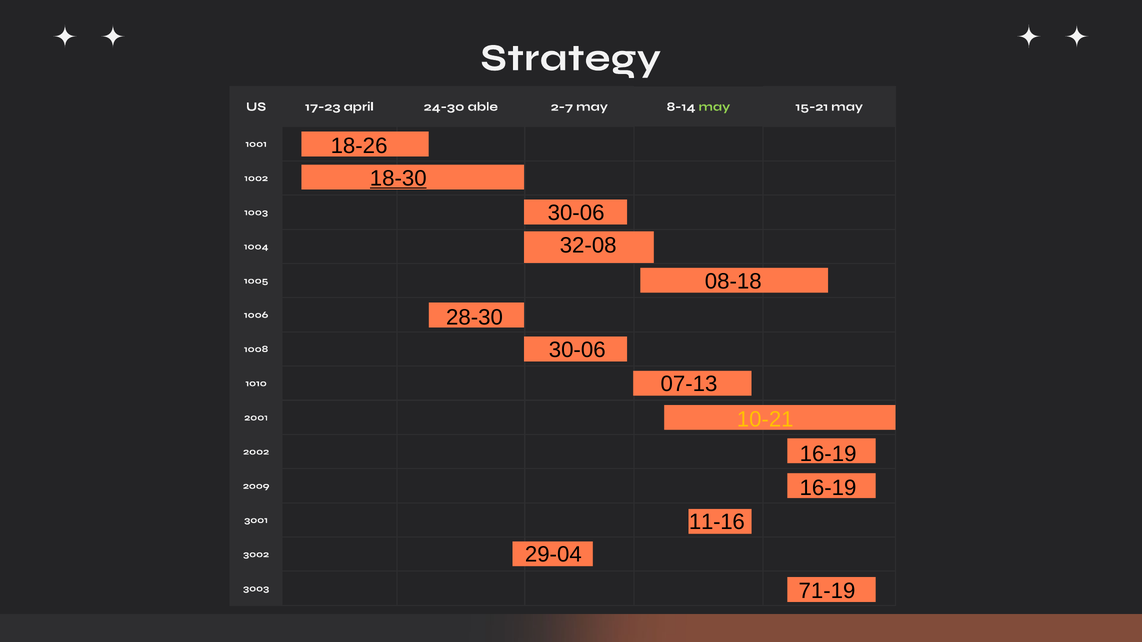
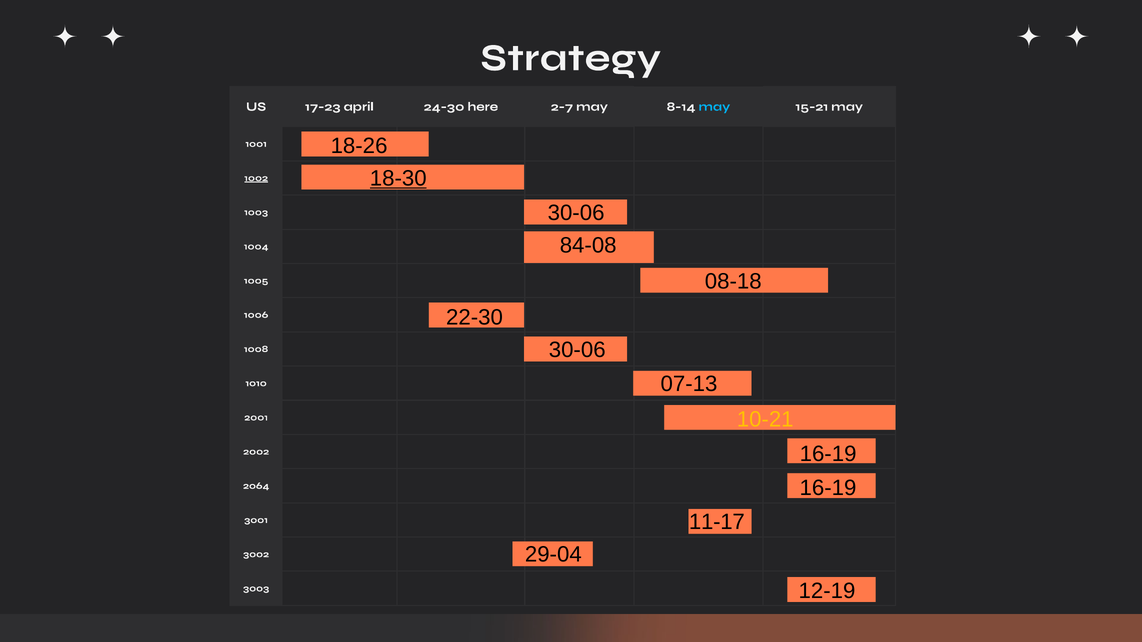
able: able -> here (483, 107)
may colour: light green -> light blue (714, 107)
1002 underline: none -> present (256, 178)
32-08: 32-08 -> 84-08 (588, 246)
28-30: 28-30 -> 22-30 (474, 317)
2009: 2009 -> 2064 (256, 486)
11-16: 11-16 -> 11-17 (717, 522)
71-19: 71-19 -> 12-19 (827, 591)
